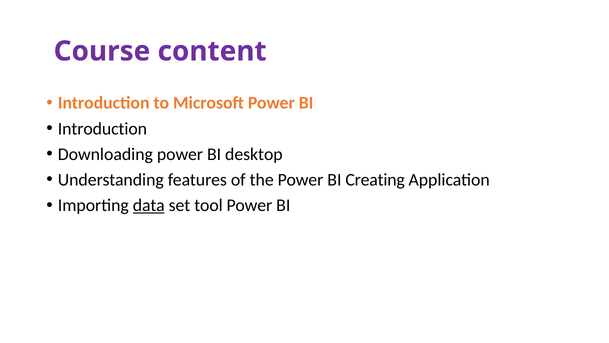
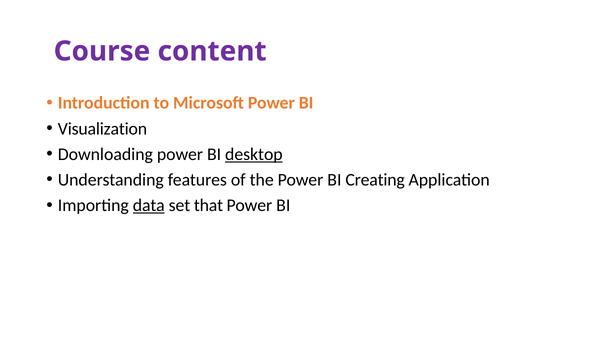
Introduction: Introduction -> Visualization (102, 128)
desktop underline: none -> present (254, 154)
tool: tool -> that (209, 205)
